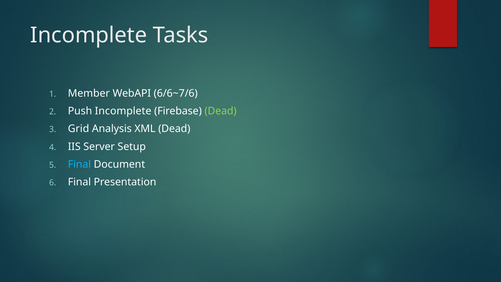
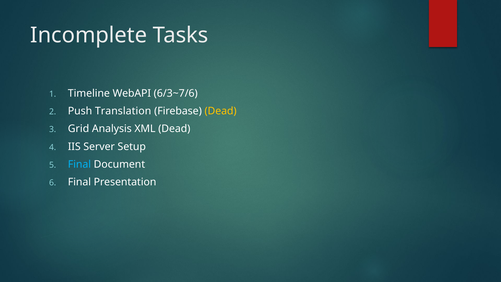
Member: Member -> Timeline (89, 93)
6/6~7/6: 6/6~7/6 -> 6/3~7/6 (176, 93)
Push Incomplete: Incomplete -> Translation (123, 111)
Dead colour: light green -> yellow (221, 111)
